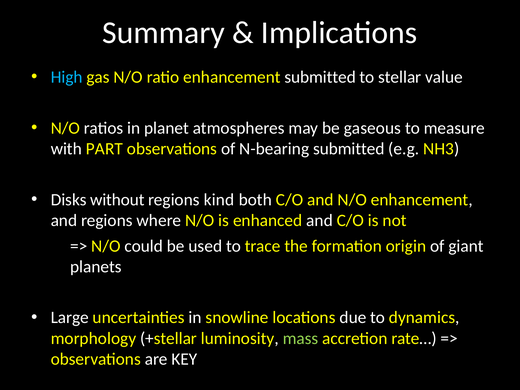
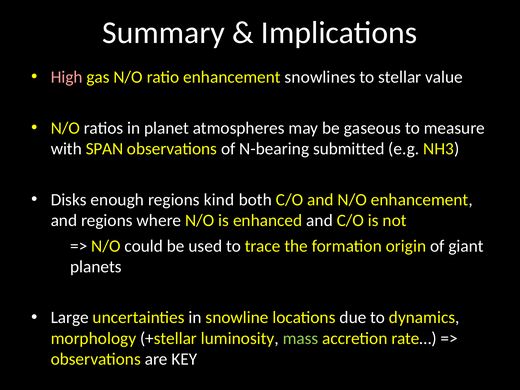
High colour: light blue -> pink (67, 77)
enhancement submitted: submitted -> snowlines (320, 77)
PART: PART -> SPAN (105, 149)
without: without -> enough (117, 200)
